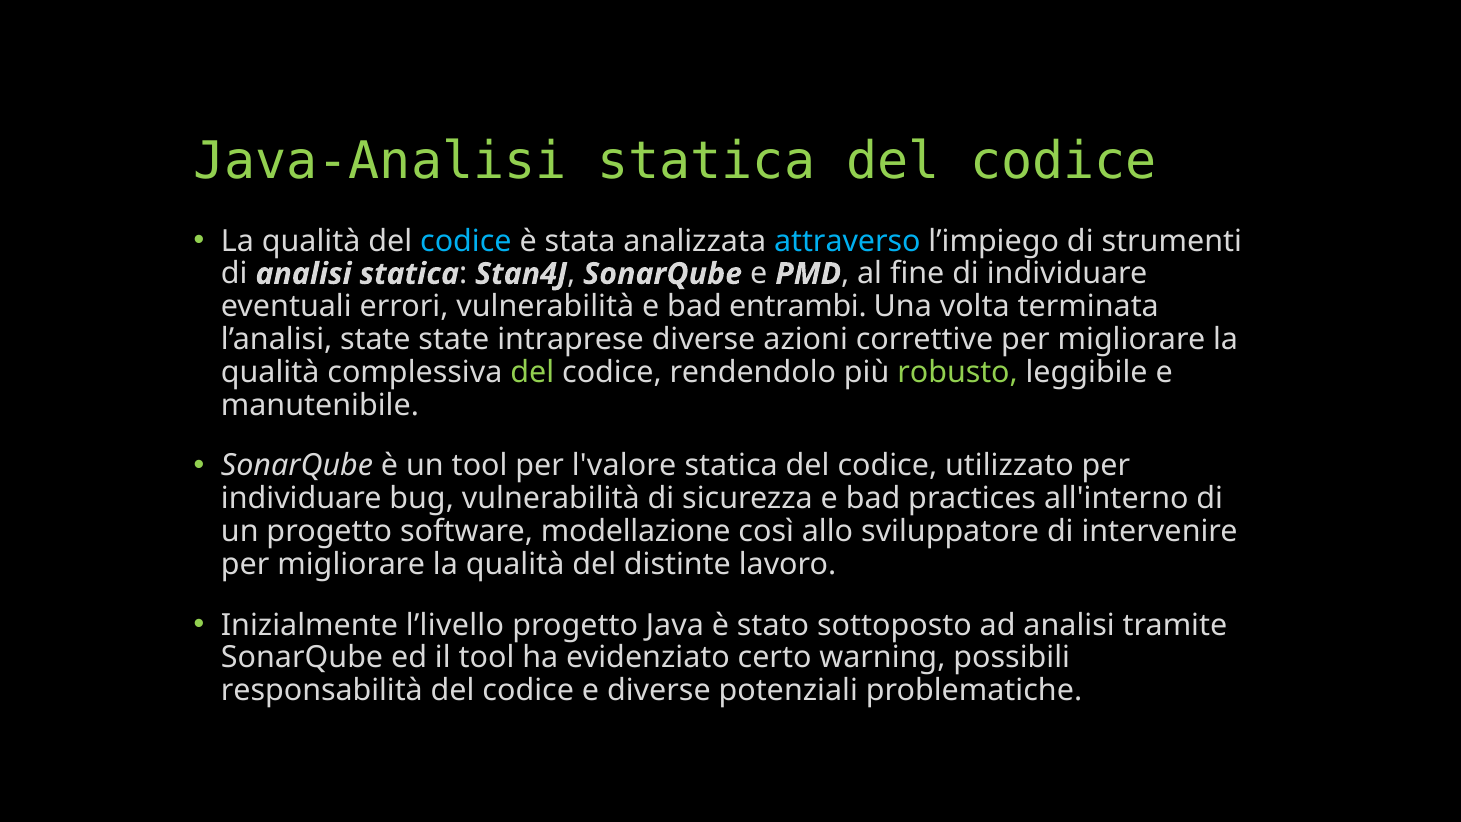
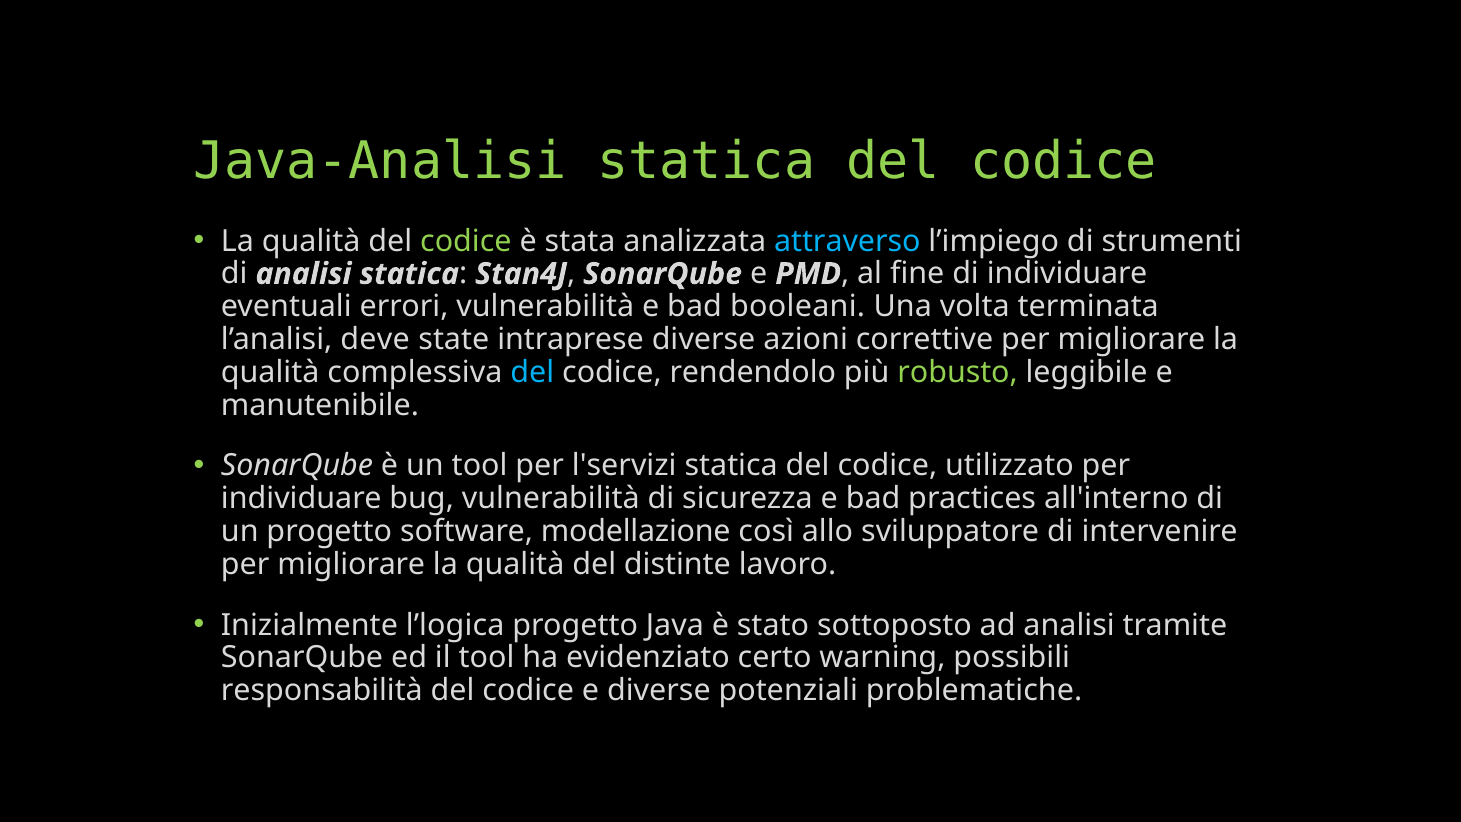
codice colour: light blue -> light green (466, 241)
entrambi: entrambi -> booleani (798, 307)
l’analisi state: state -> deve (375, 340)
del colour: light green -> light blue (532, 373)
l'valore: l'valore -> l'servizi (624, 466)
l’livello: l’livello -> l’logica (455, 625)
